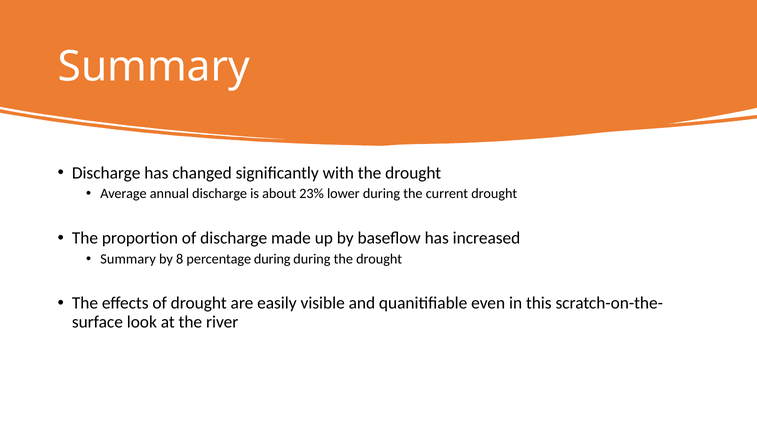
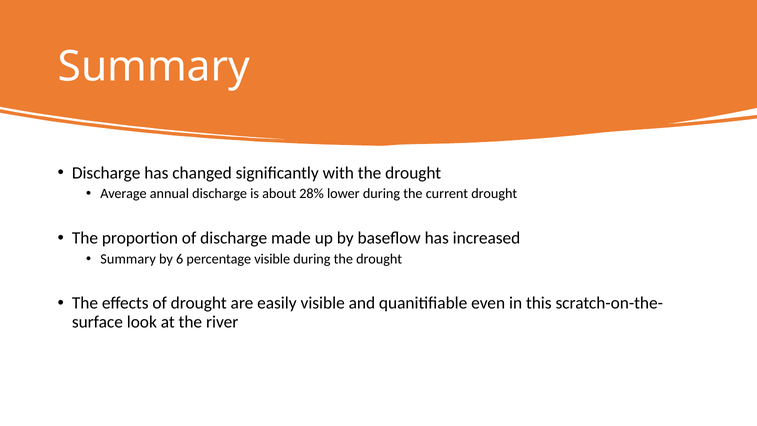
23%: 23% -> 28% (312, 194)
8: 8 -> 6 (180, 259)
percentage during: during -> visible (272, 259)
